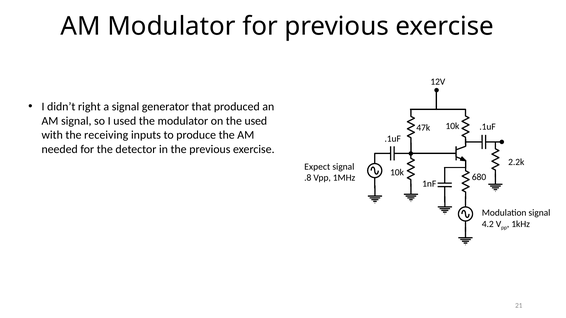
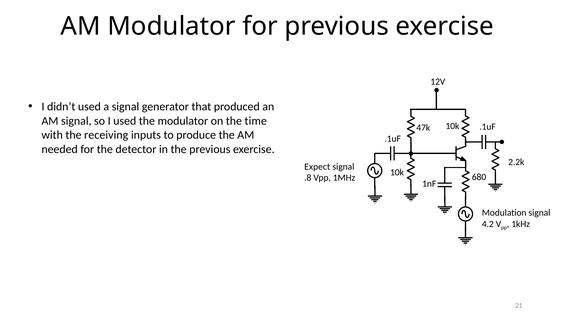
didn’t right: right -> used (89, 107)
the used: used -> time (256, 121)
